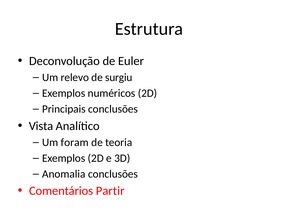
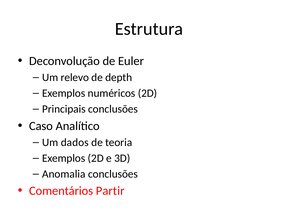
surgiu: surgiu -> depth (119, 77)
Vista: Vista -> Caso (41, 126)
foram: foram -> dados (75, 142)
